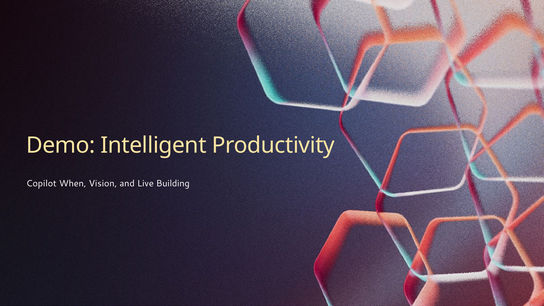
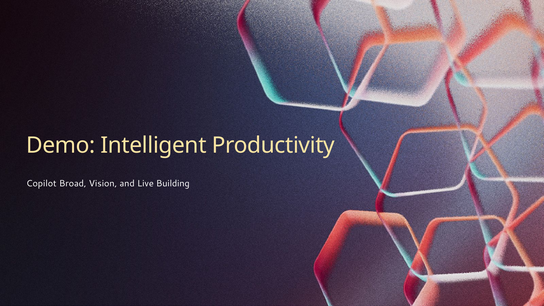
When: When -> Broad (73, 184)
